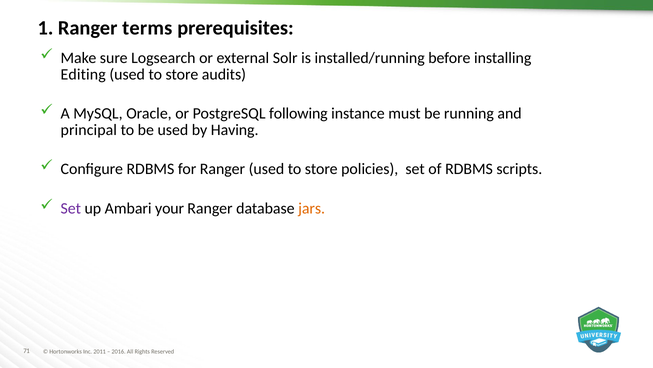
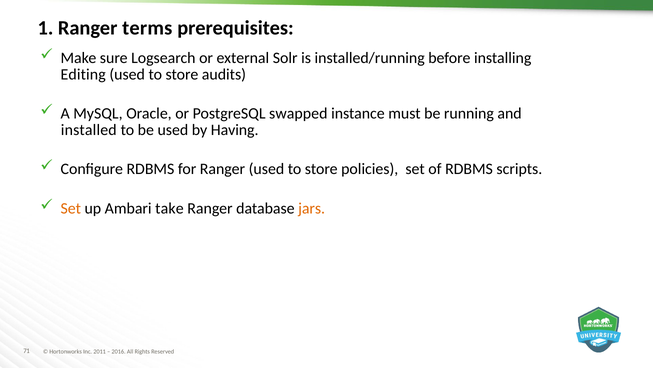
following: following -> swapped (298, 113)
principal: principal -> installed (89, 130)
Set colour: purple -> orange (71, 208)
your: your -> take (169, 208)
